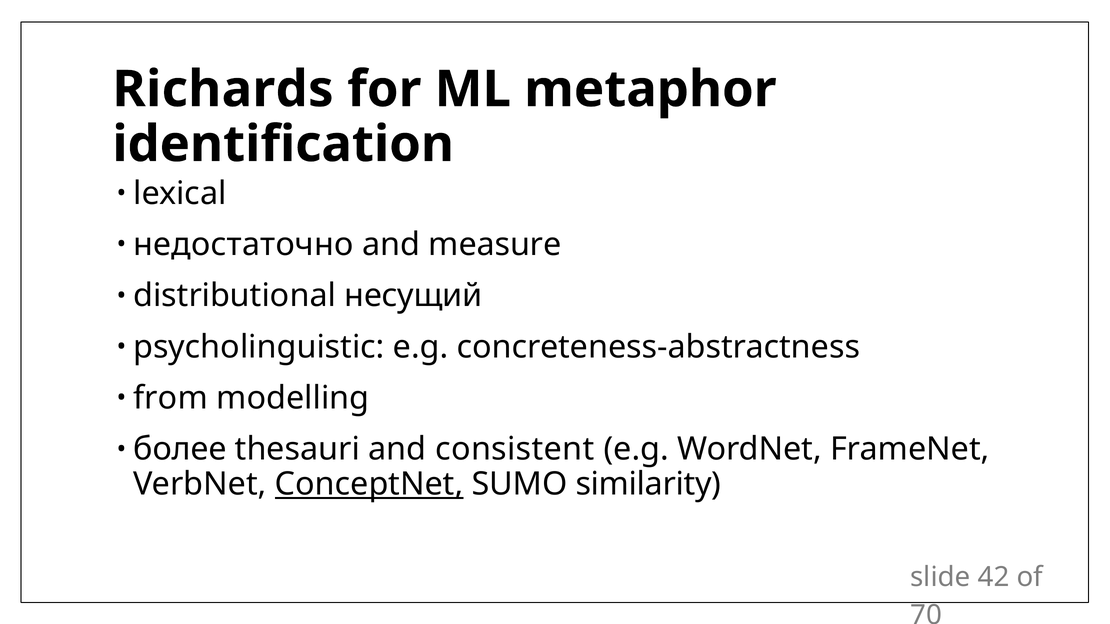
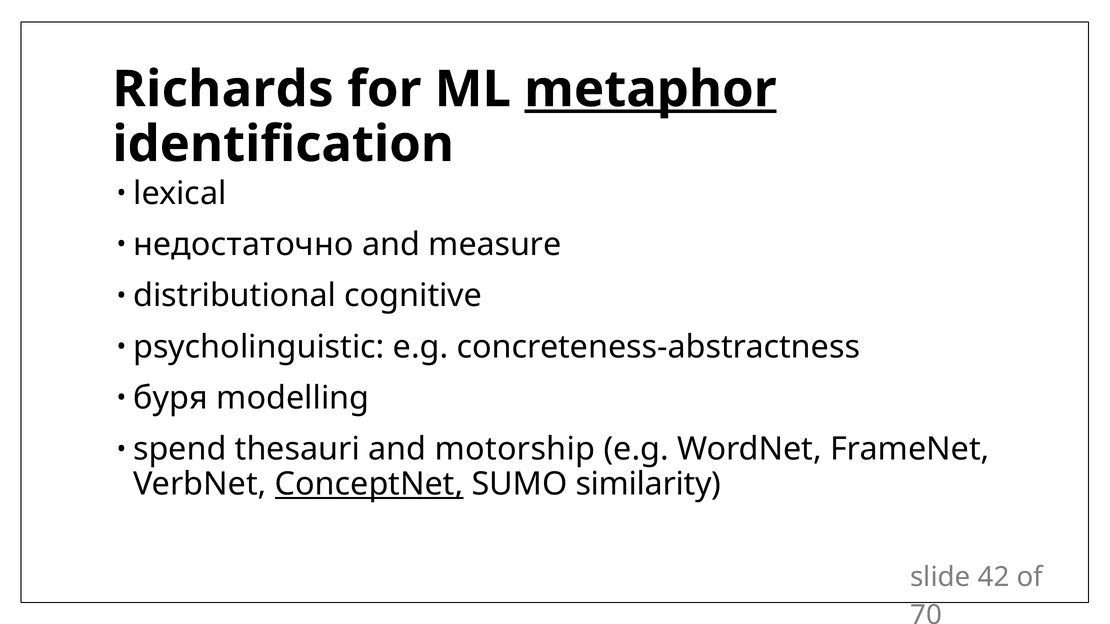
metaphor underline: none -> present (650, 89)
несущий: несущий -> cognitive (413, 296)
from: from -> буря (171, 398)
более: более -> spend (180, 449)
consistent: consistent -> motorship (515, 449)
